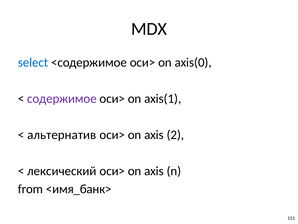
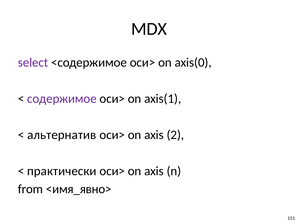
select colour: blue -> purple (33, 62)
лексический: лексический -> практически (62, 171)
<имя_банк>: <имя_банк> -> <имя_явно> (79, 189)
